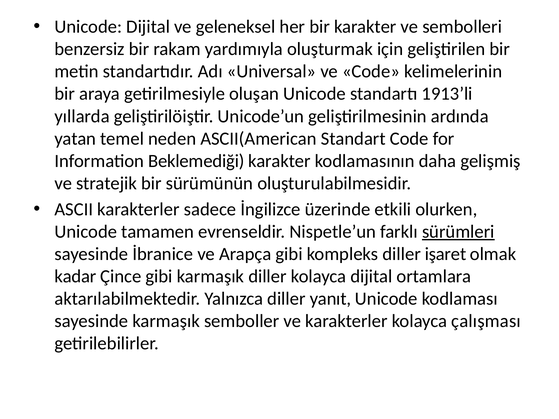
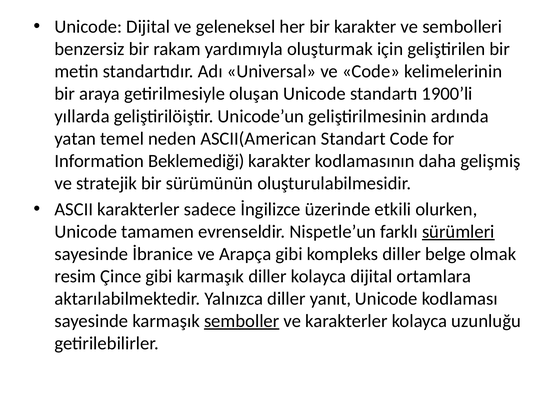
1913’li: 1913’li -> 1900’li (447, 94)
işaret: işaret -> belge (445, 254)
kadar: kadar -> resim (75, 276)
semboller underline: none -> present (242, 321)
çalışması: çalışması -> uzunluğu (486, 321)
